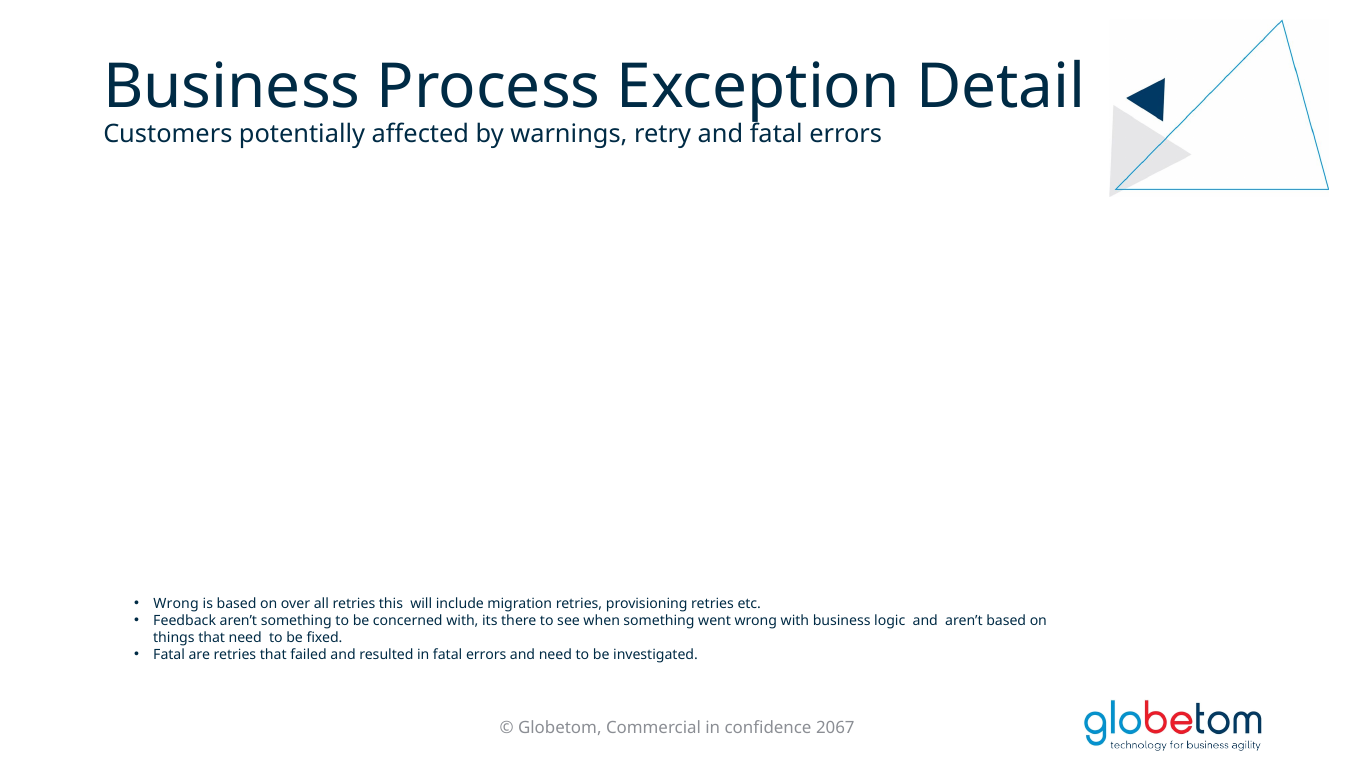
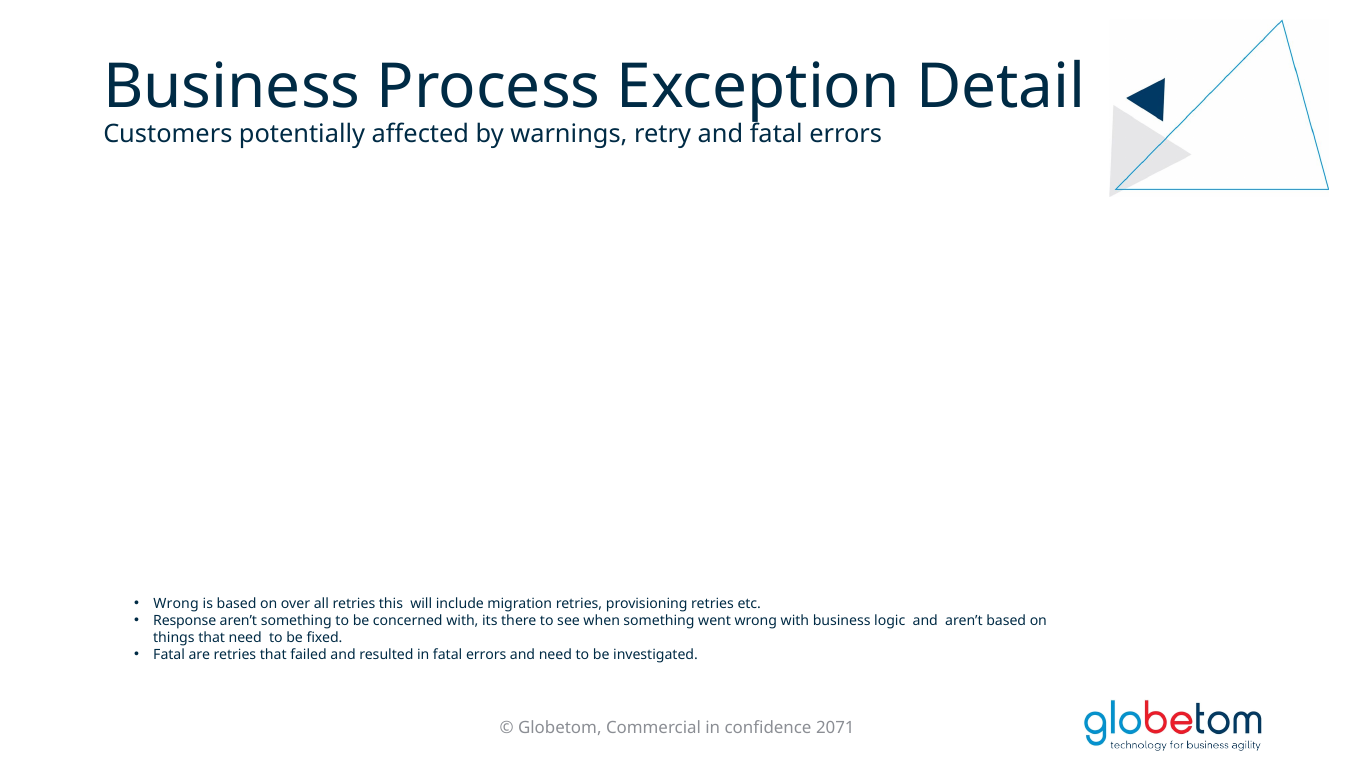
Feedback: Feedback -> Response (185, 621)
2067: 2067 -> 2071 (835, 728)
